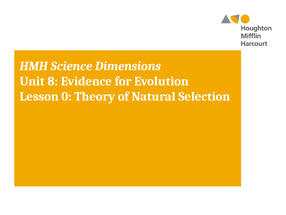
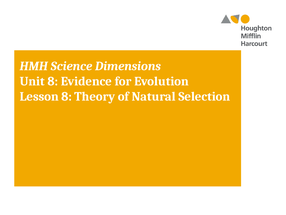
Lesson 0: 0 -> 8 (67, 96)
